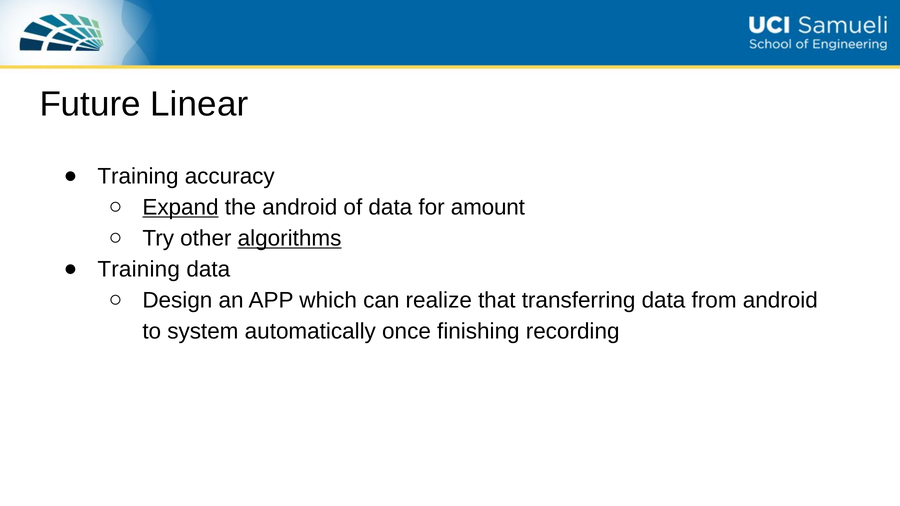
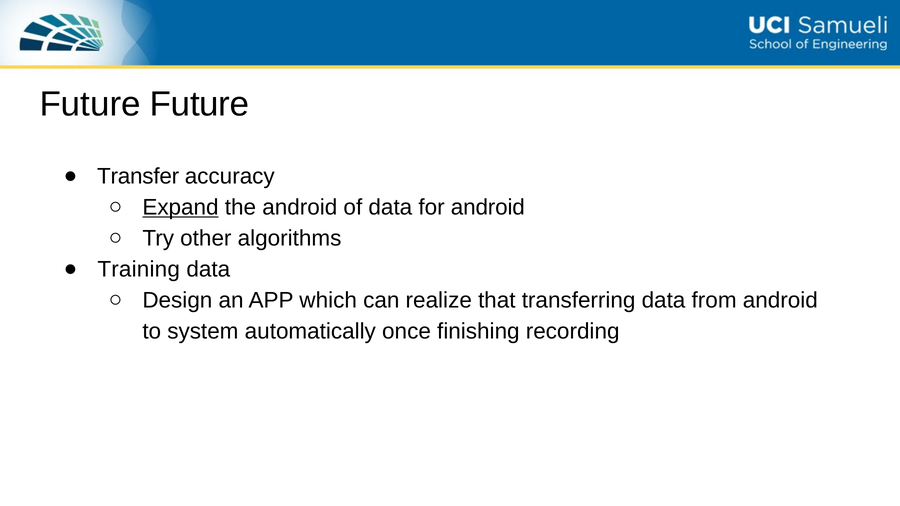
Future Linear: Linear -> Future (200, 104)
Training: Training -> Transfer (138, 176)
for amount: amount -> android (488, 207)
algorithms underline: present -> none (290, 239)
